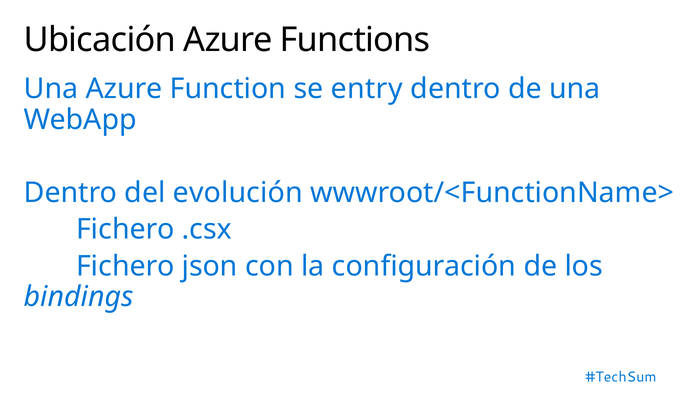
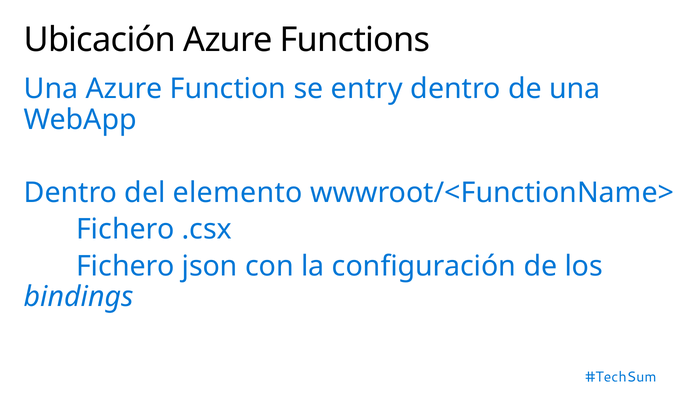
evolución: evolución -> elemento (238, 193)
